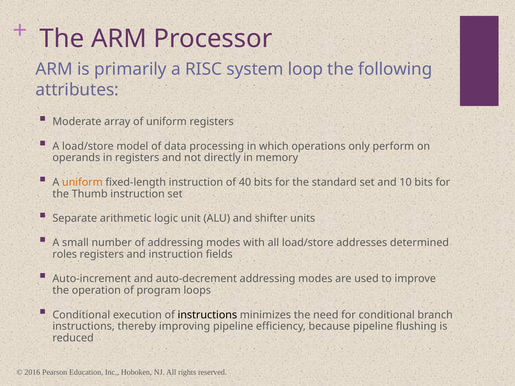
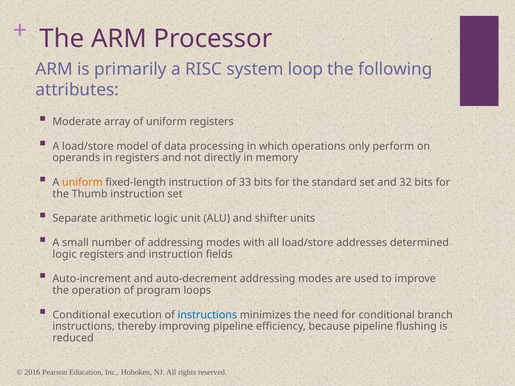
40: 40 -> 33 (245, 182)
10: 10 -> 32 (406, 182)
roles: roles -> logic (65, 254)
instructions colour: black -> blue (207, 315)
